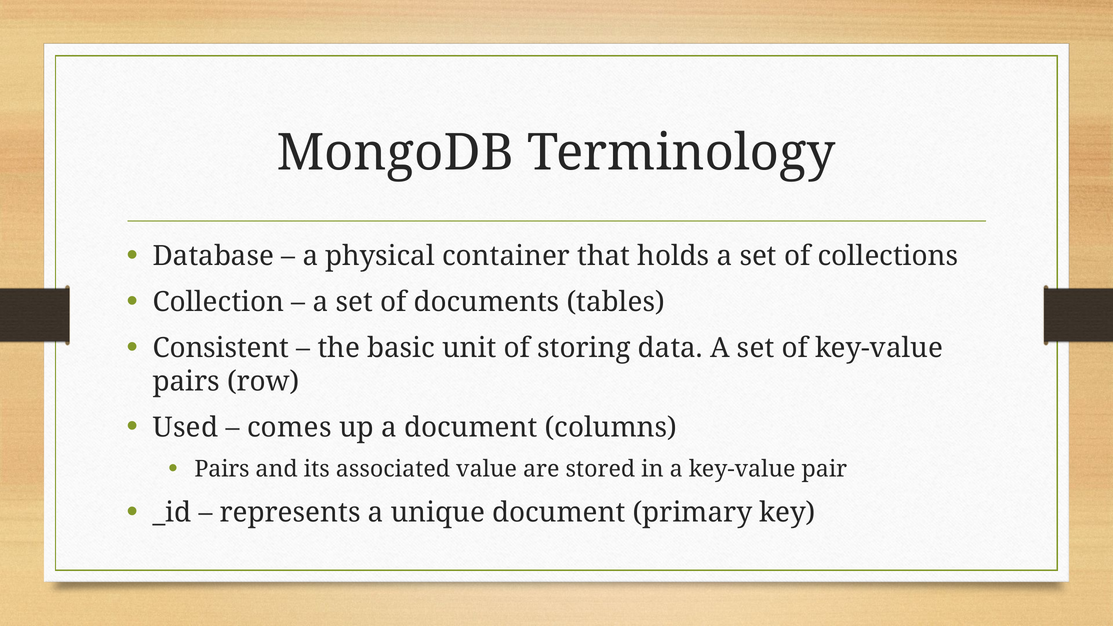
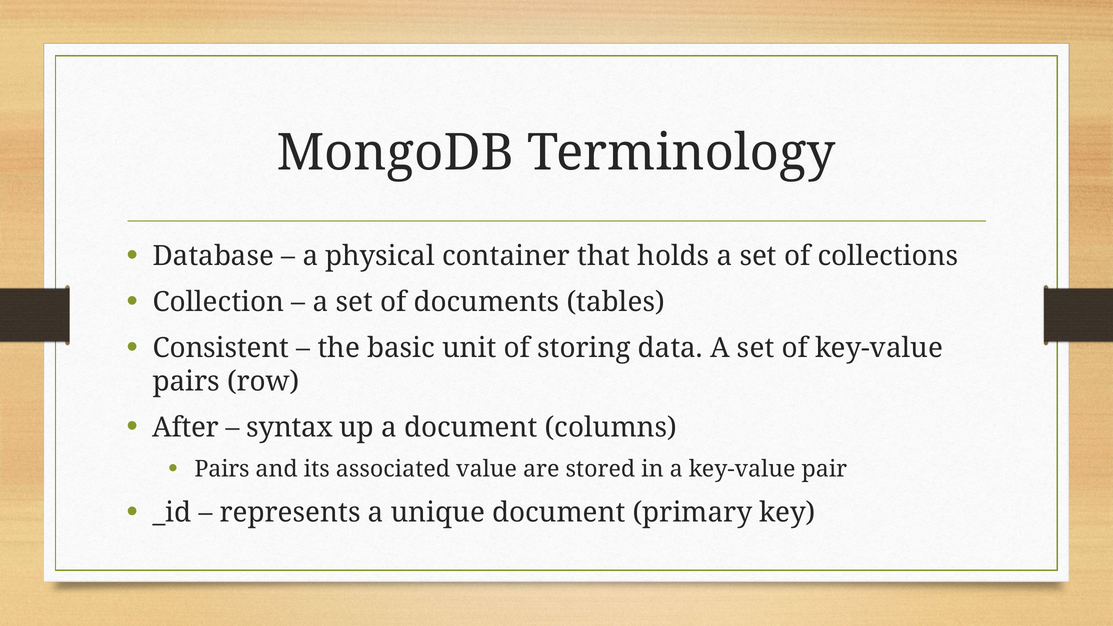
Used: Used -> After (186, 427)
comes: comes -> syntax (290, 427)
